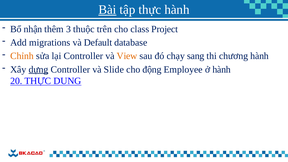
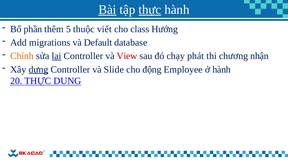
thực underline: none -> present (150, 10)
nhận: nhận -> phần (33, 29)
3: 3 -> 5 (68, 29)
trên: trên -> viết (104, 29)
Project: Project -> Hướng (165, 29)
lại underline: none -> present (57, 56)
View colour: orange -> red (127, 56)
sang: sang -> phát (196, 56)
chương hành: hành -> nhận (260, 56)
